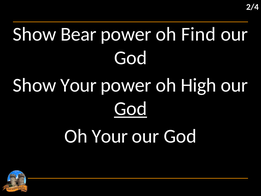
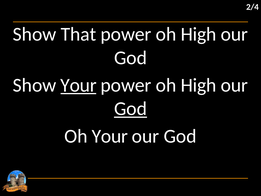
Bear: Bear -> That (78, 34)
Find: Find -> High (199, 34)
Your underline: none -> present (78, 85)
